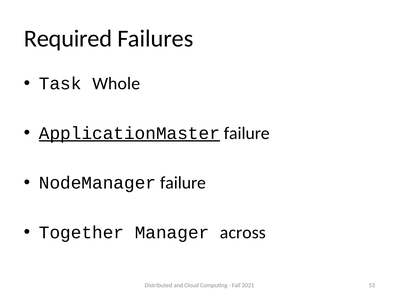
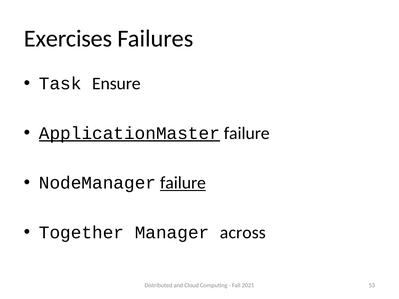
Required: Required -> Exercises (68, 39)
Whole: Whole -> Ensure (116, 84)
failure underline: none -> present (183, 183)
